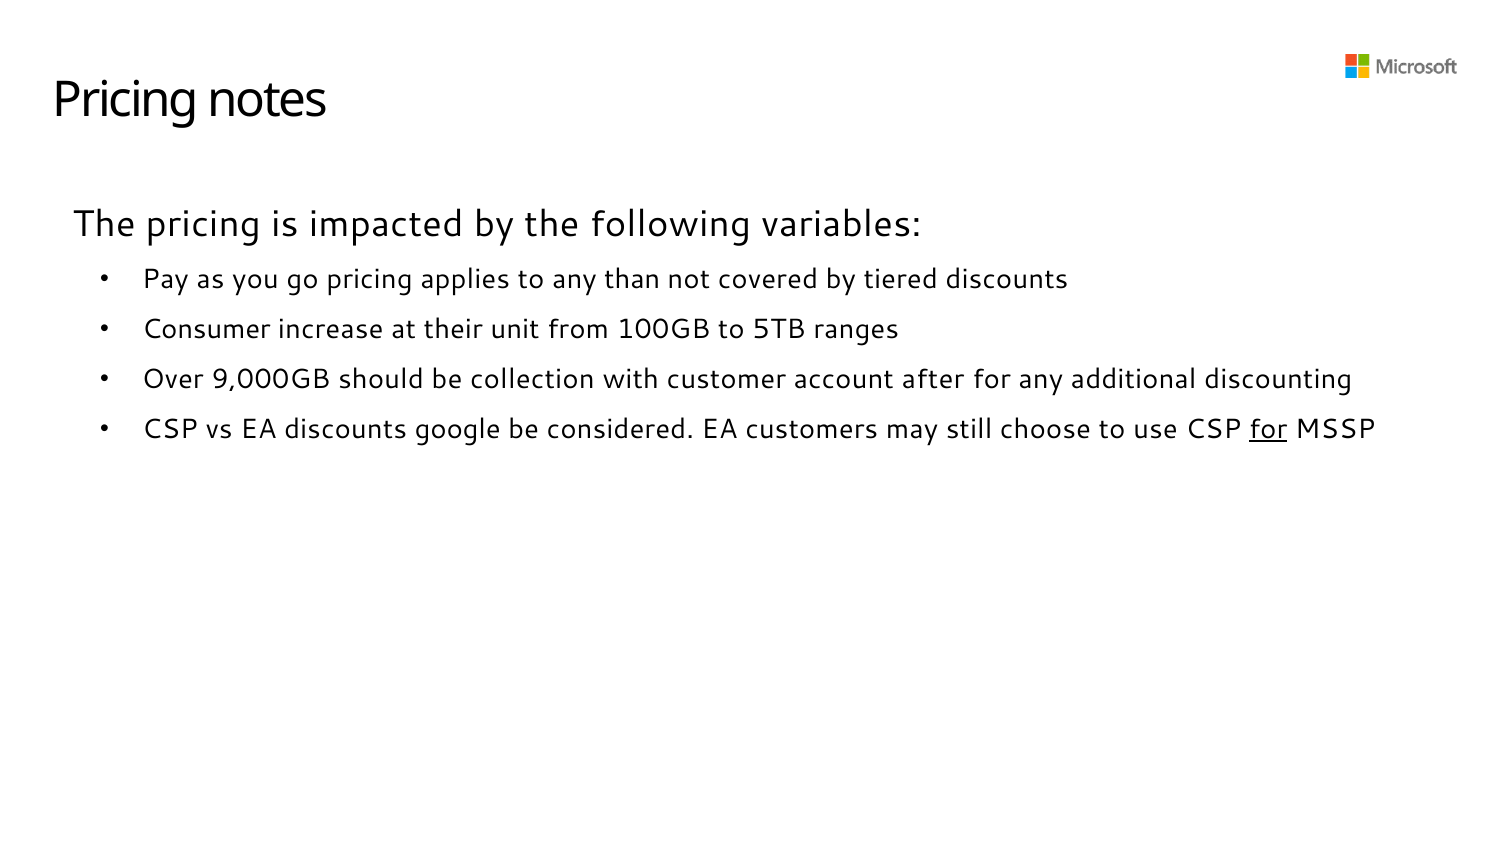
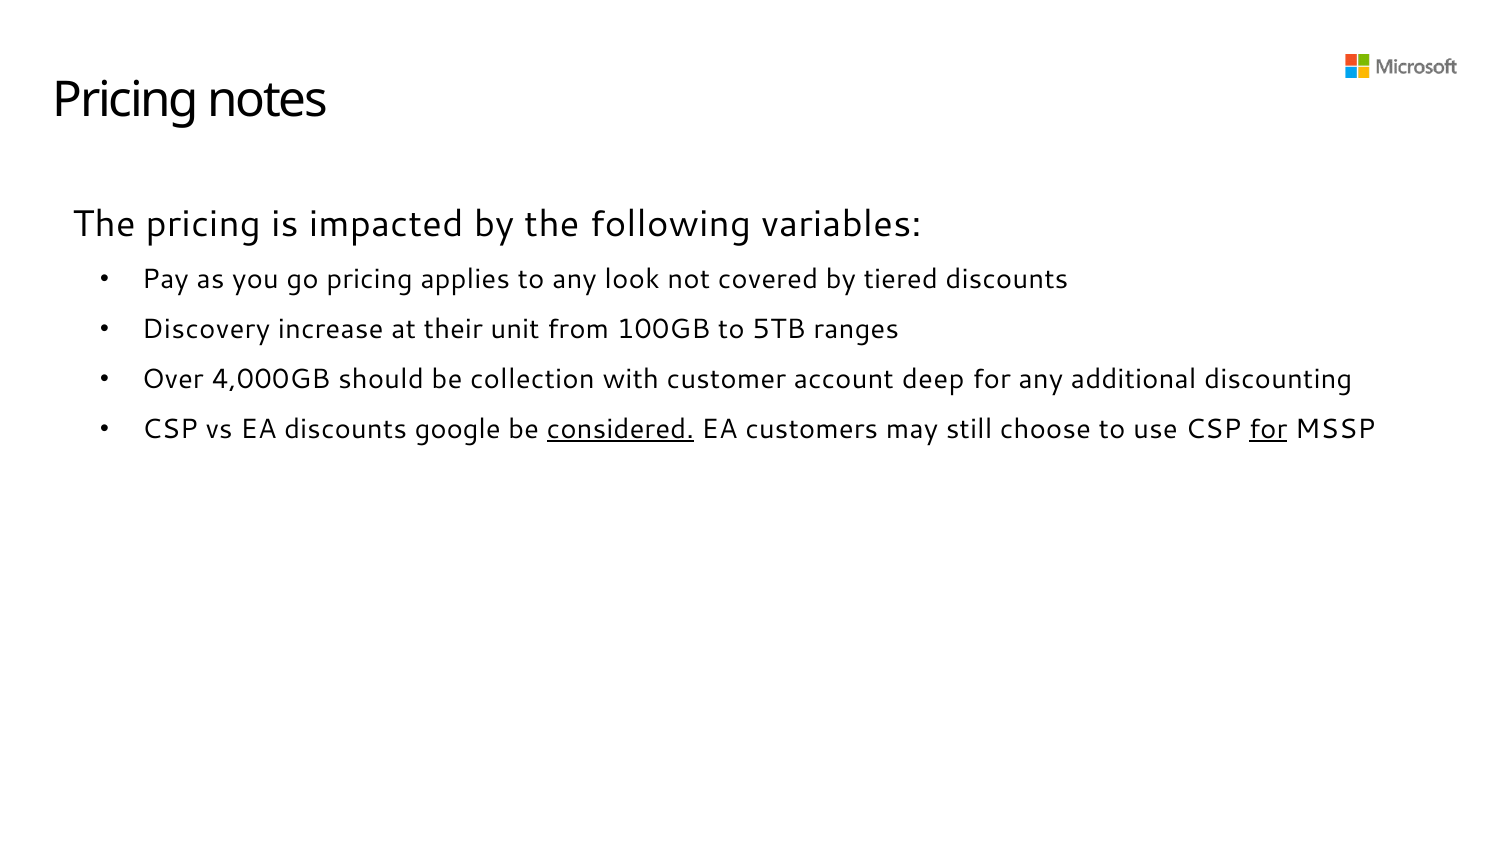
than: than -> look (632, 280)
Consumer: Consumer -> Discovery (206, 330)
9,000GB: 9,000GB -> 4,000GB (271, 380)
after: after -> deep (933, 380)
considered underline: none -> present (620, 430)
